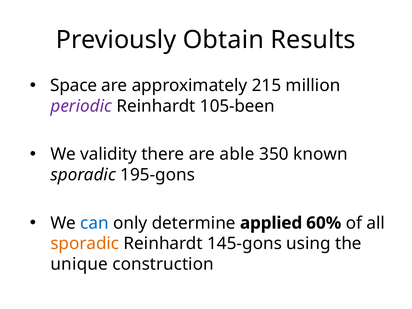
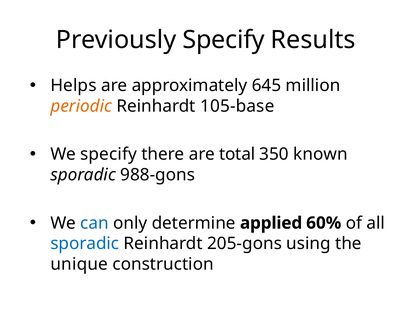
Previously Obtain: Obtain -> Specify (224, 40)
Space: Space -> Helps (74, 86)
215: 215 -> 645 (266, 86)
periodic colour: purple -> orange (81, 106)
105-been: 105-been -> 105-base (237, 106)
We validity: validity -> specify (109, 154)
able: able -> total (237, 154)
195-gons: 195-gons -> 988-gons (158, 175)
sporadic colour: orange -> blue (85, 244)
145-gons: 145-gons -> 205-gons (245, 244)
